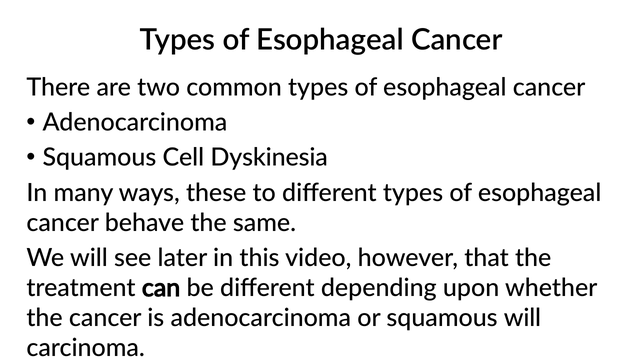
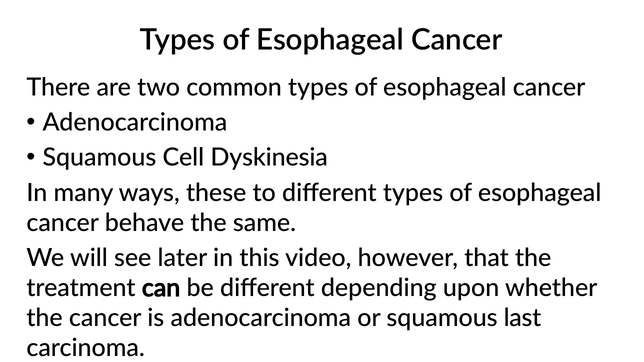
squamous will: will -> last (522, 318)
